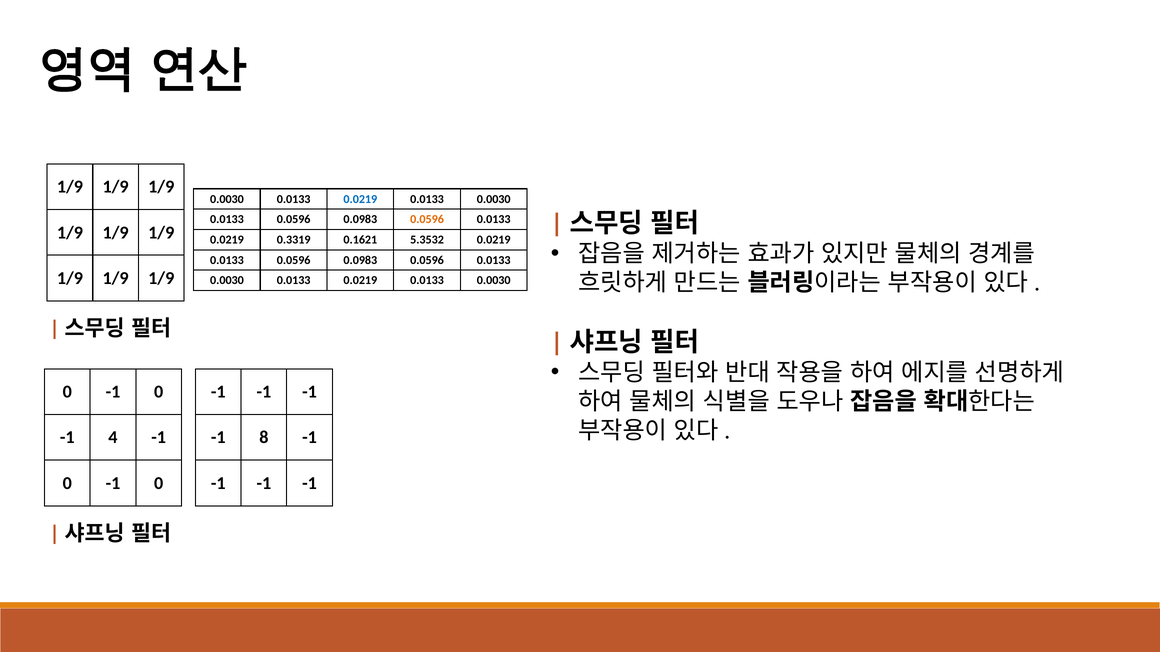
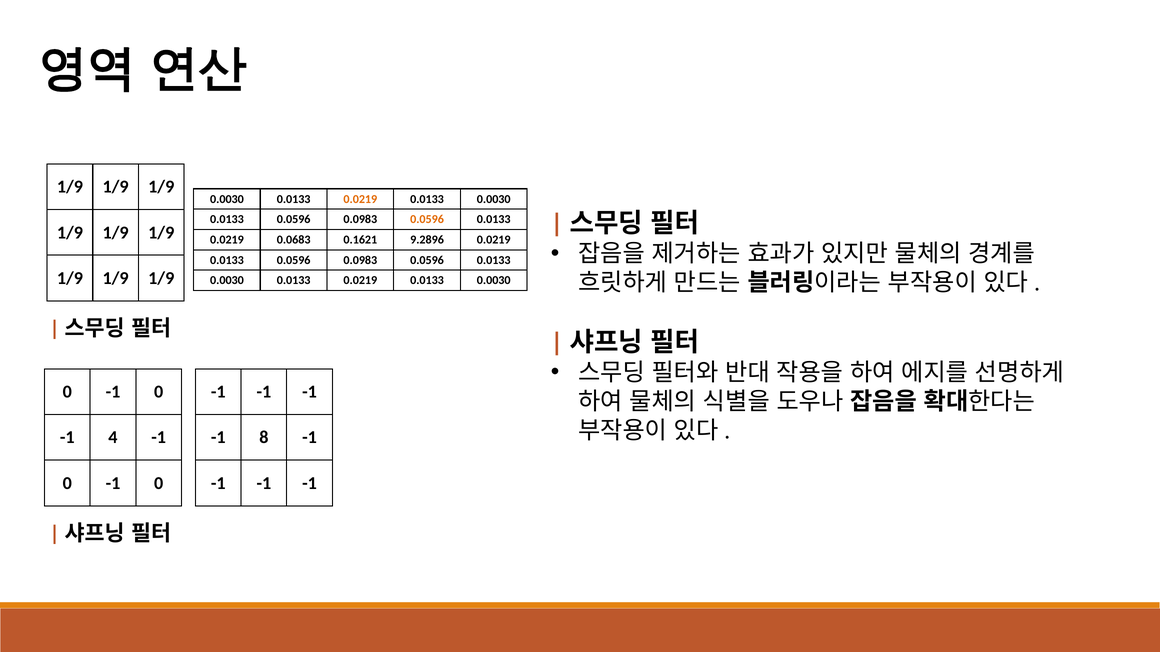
0.0219 colour: blue -> orange (360, 199)
0.3319: 0.3319 -> 0.0683 (294, 240)
5.3532: 5.3532 -> 9.2896 (427, 240)
